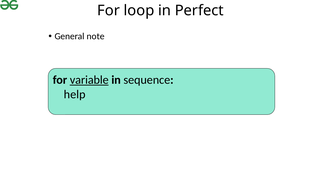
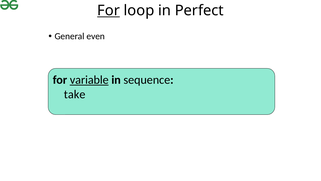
For underline: none -> present (109, 11)
note: note -> even (96, 36)
help: help -> take (75, 94)
